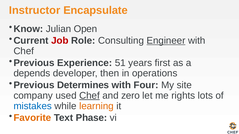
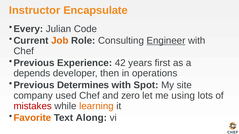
Know: Know -> Every (28, 29)
Open: Open -> Code (85, 29)
Job colour: red -> orange (60, 41)
51: 51 -> 42 (120, 63)
Four: Four -> Spot (146, 85)
Chef underline: present -> none (89, 96)
rights: rights -> using (183, 96)
mistakes colour: blue -> red (33, 106)
Phase: Phase -> Along (91, 118)
